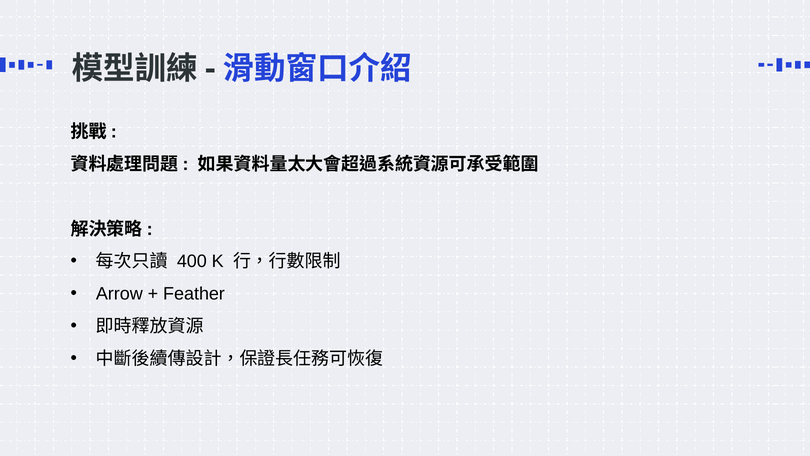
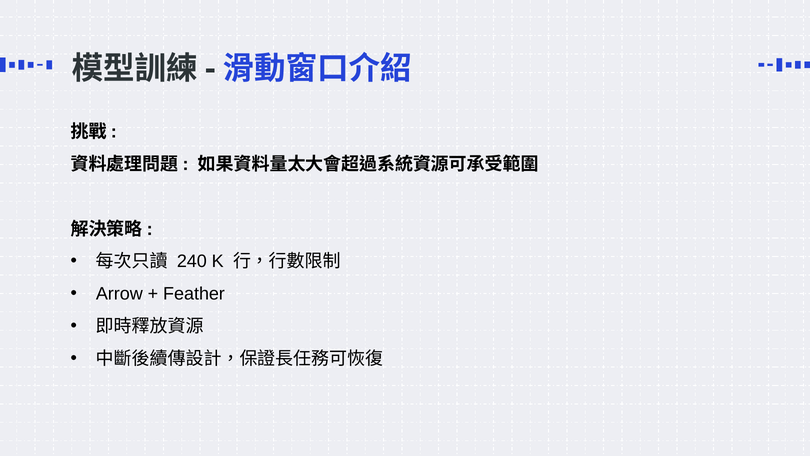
400: 400 -> 240 (192, 261)
